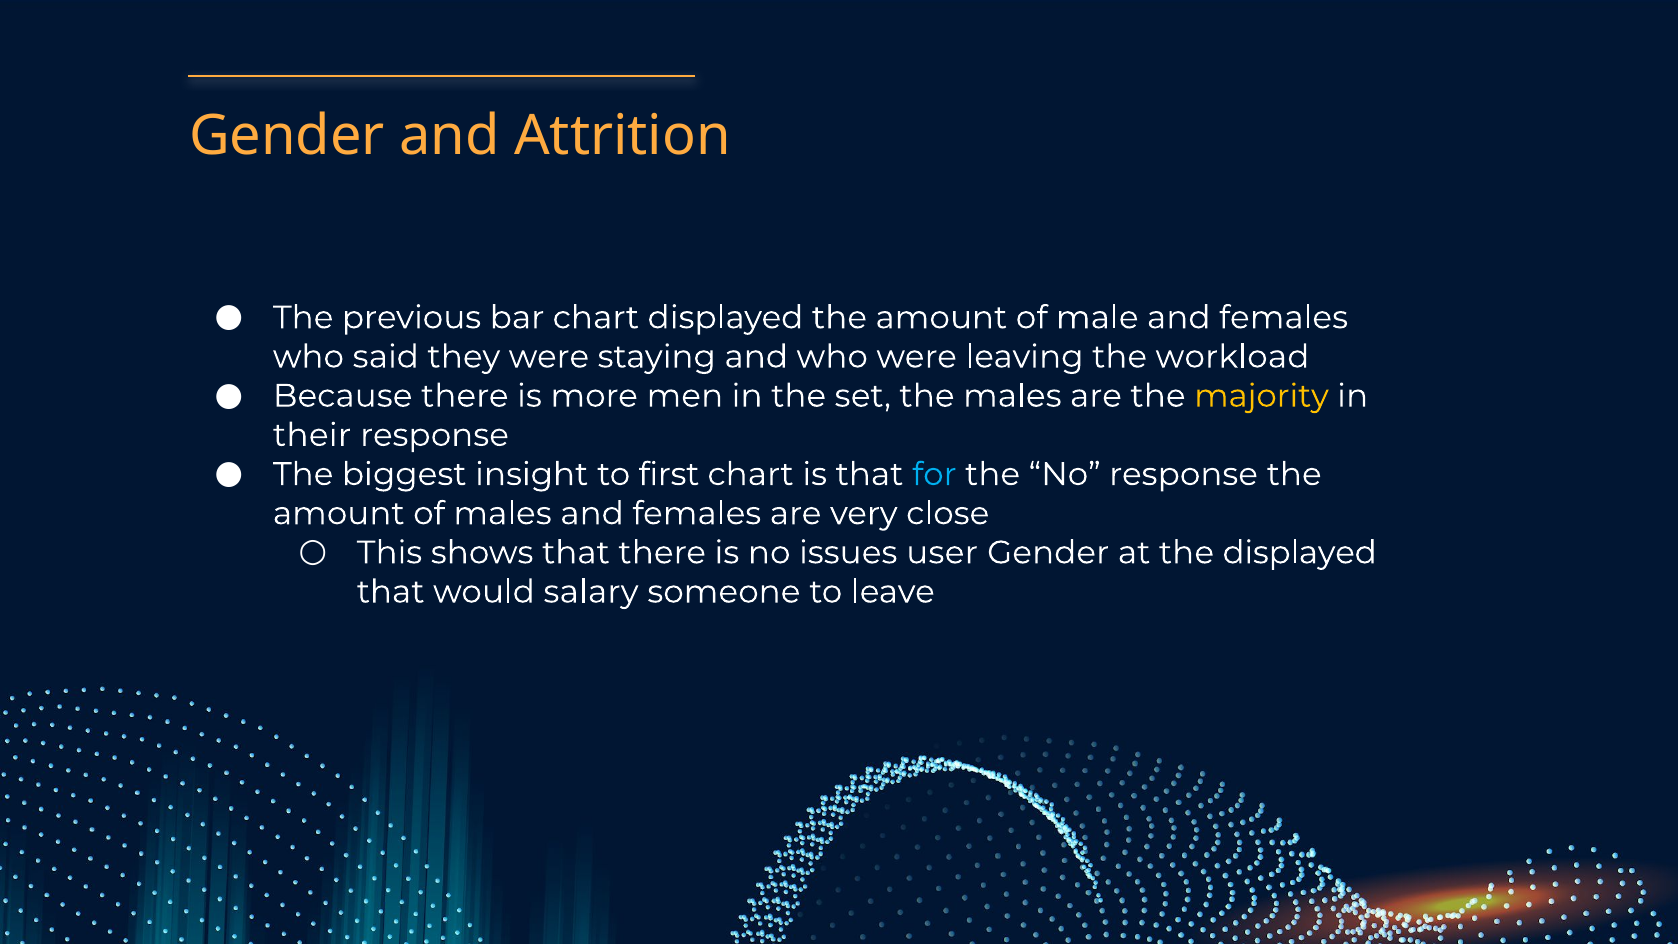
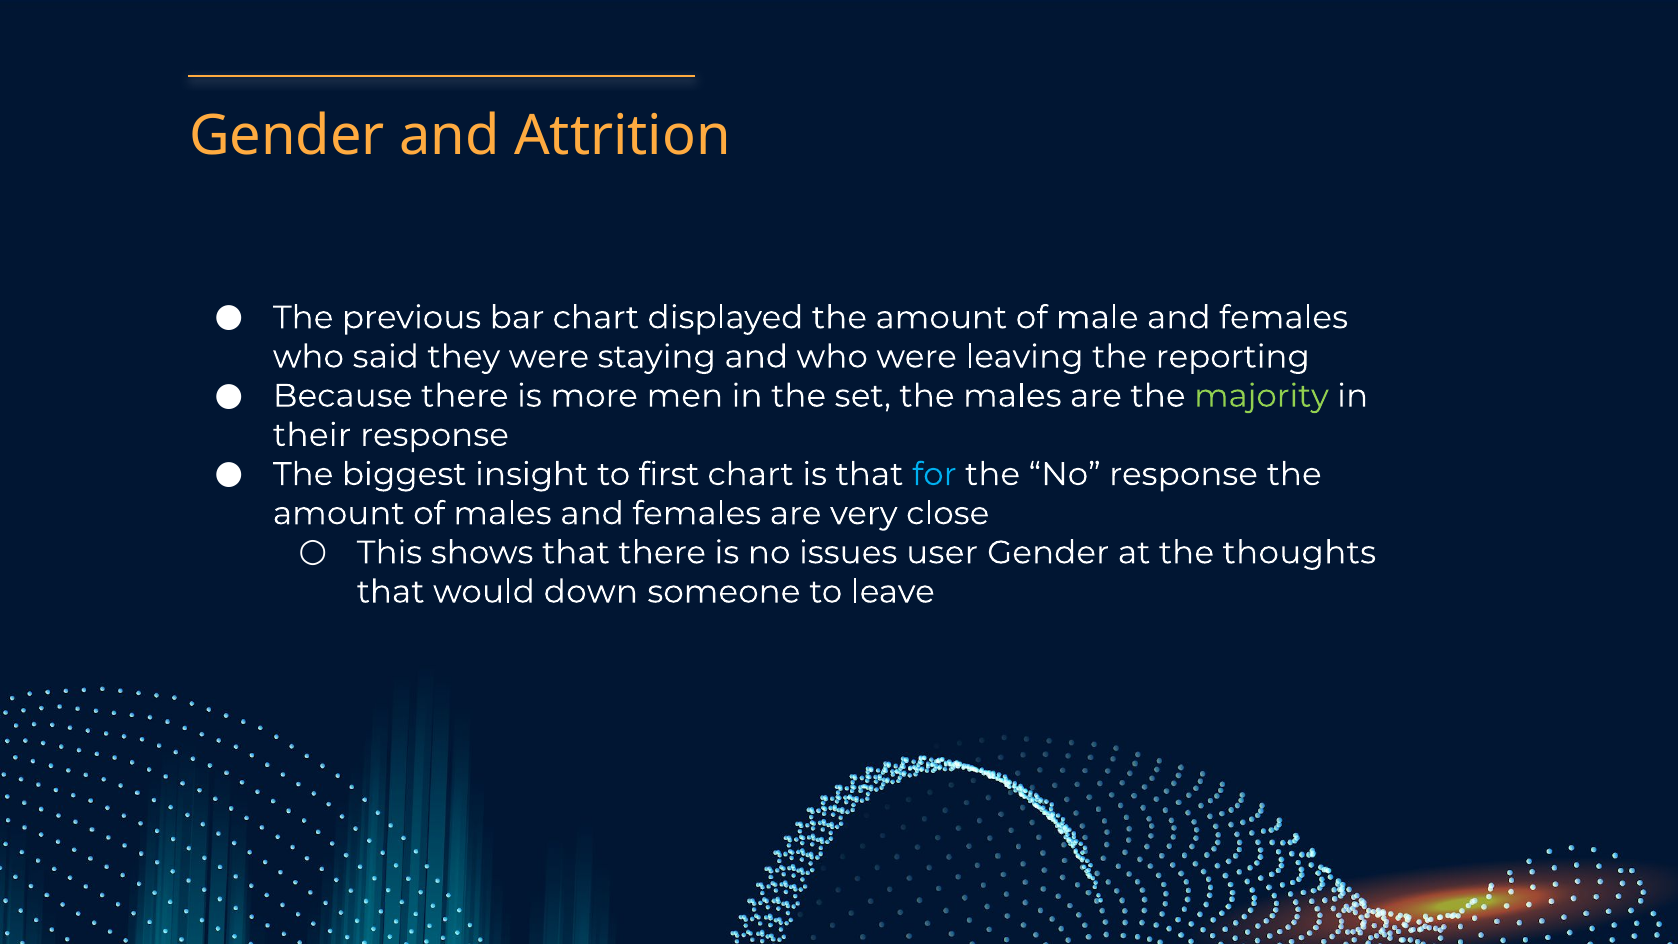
workload: workload -> reporting (1233, 357)
majority colour: yellow -> light green (1261, 396)
the displayed: displayed -> thoughts (1299, 553)
salary: salary -> down (591, 592)
